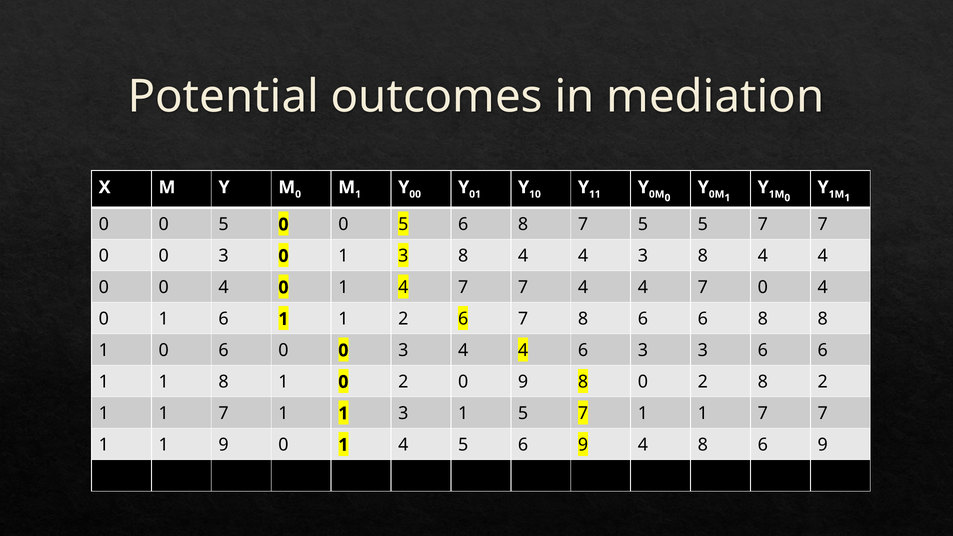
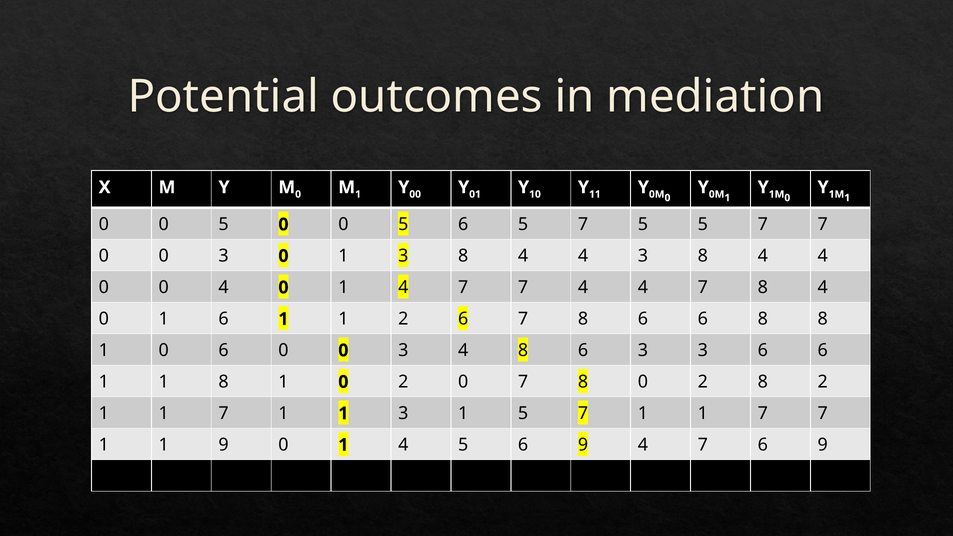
5 6 8: 8 -> 5 (523, 225)
4 7 0: 0 -> 8 (763, 288)
3 4 4: 4 -> 8 (523, 351)
0 9: 9 -> 7 (523, 382)
9 4 8: 8 -> 7 (703, 445)
